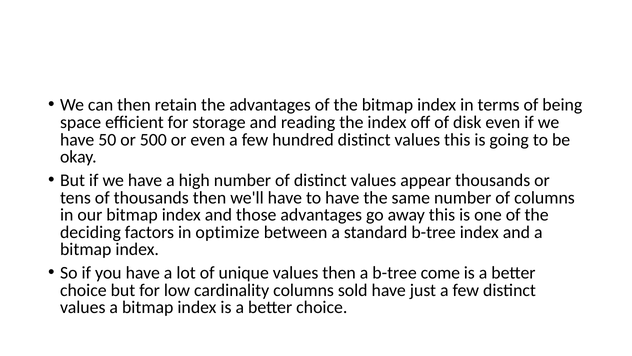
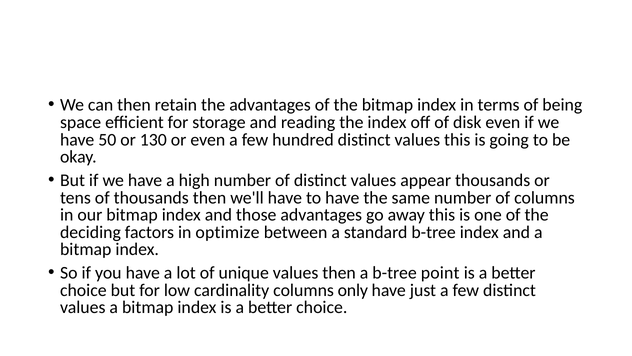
500: 500 -> 130 (153, 140)
come: come -> point (440, 272)
sold: sold -> only (353, 290)
